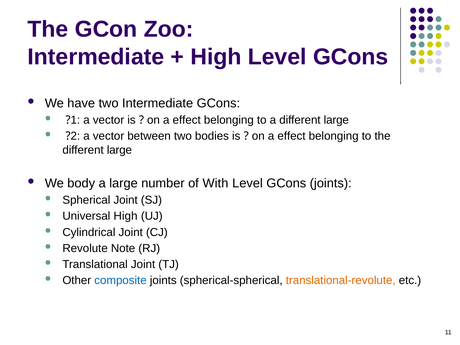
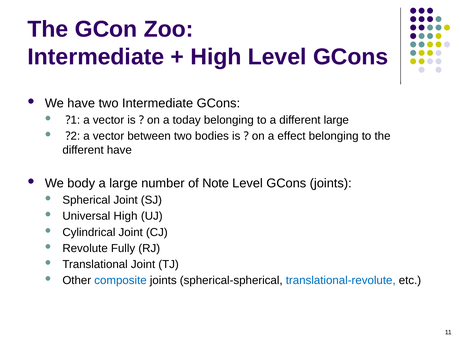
effect: effect -> today (187, 120)
large: large -> have (119, 150)
With: With -> Note (216, 183)
Note: Note -> Fully (123, 248)
translational-revolute colour: orange -> blue (341, 281)
